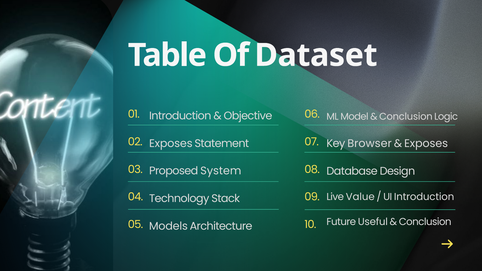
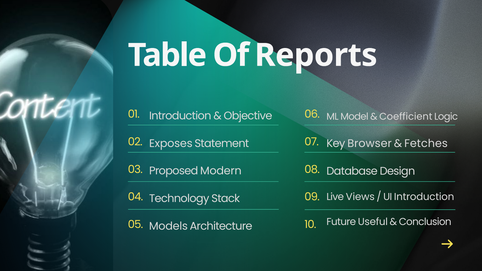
Dataset: Dataset -> Reports (316, 55)
Conclusion: Conclusion -> Coefficient (406, 117)
Exposes: Exposes -> Fetches (426, 144)
System: System -> Modern (221, 171)
Value: Value -> Views (360, 197)
